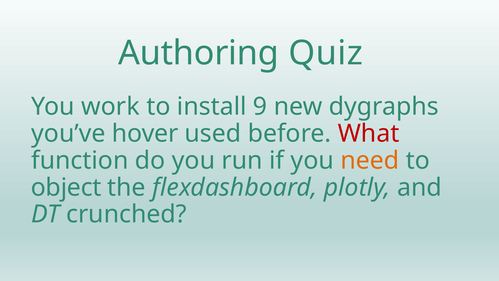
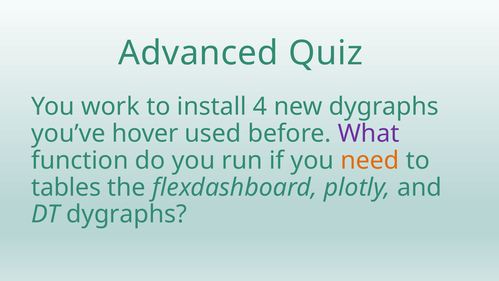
Authoring: Authoring -> Advanced (198, 53)
9: 9 -> 4 (260, 106)
What colour: red -> purple (369, 133)
object: object -> tables (66, 187)
DT crunched: crunched -> dygraphs (126, 214)
